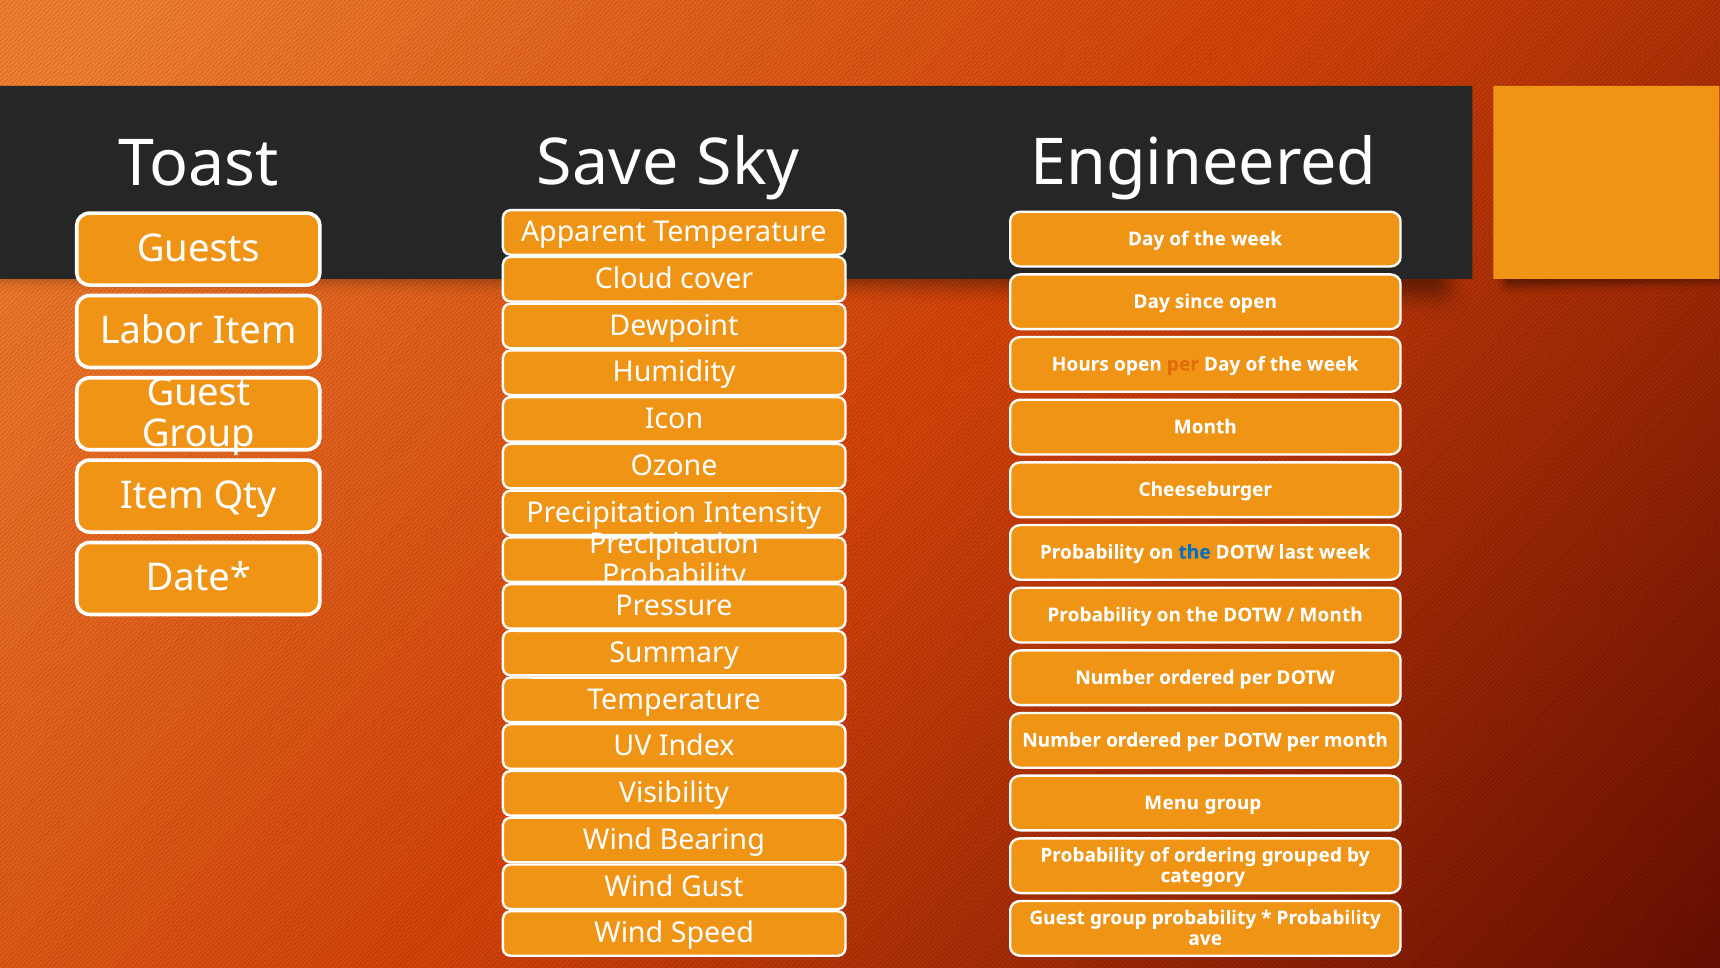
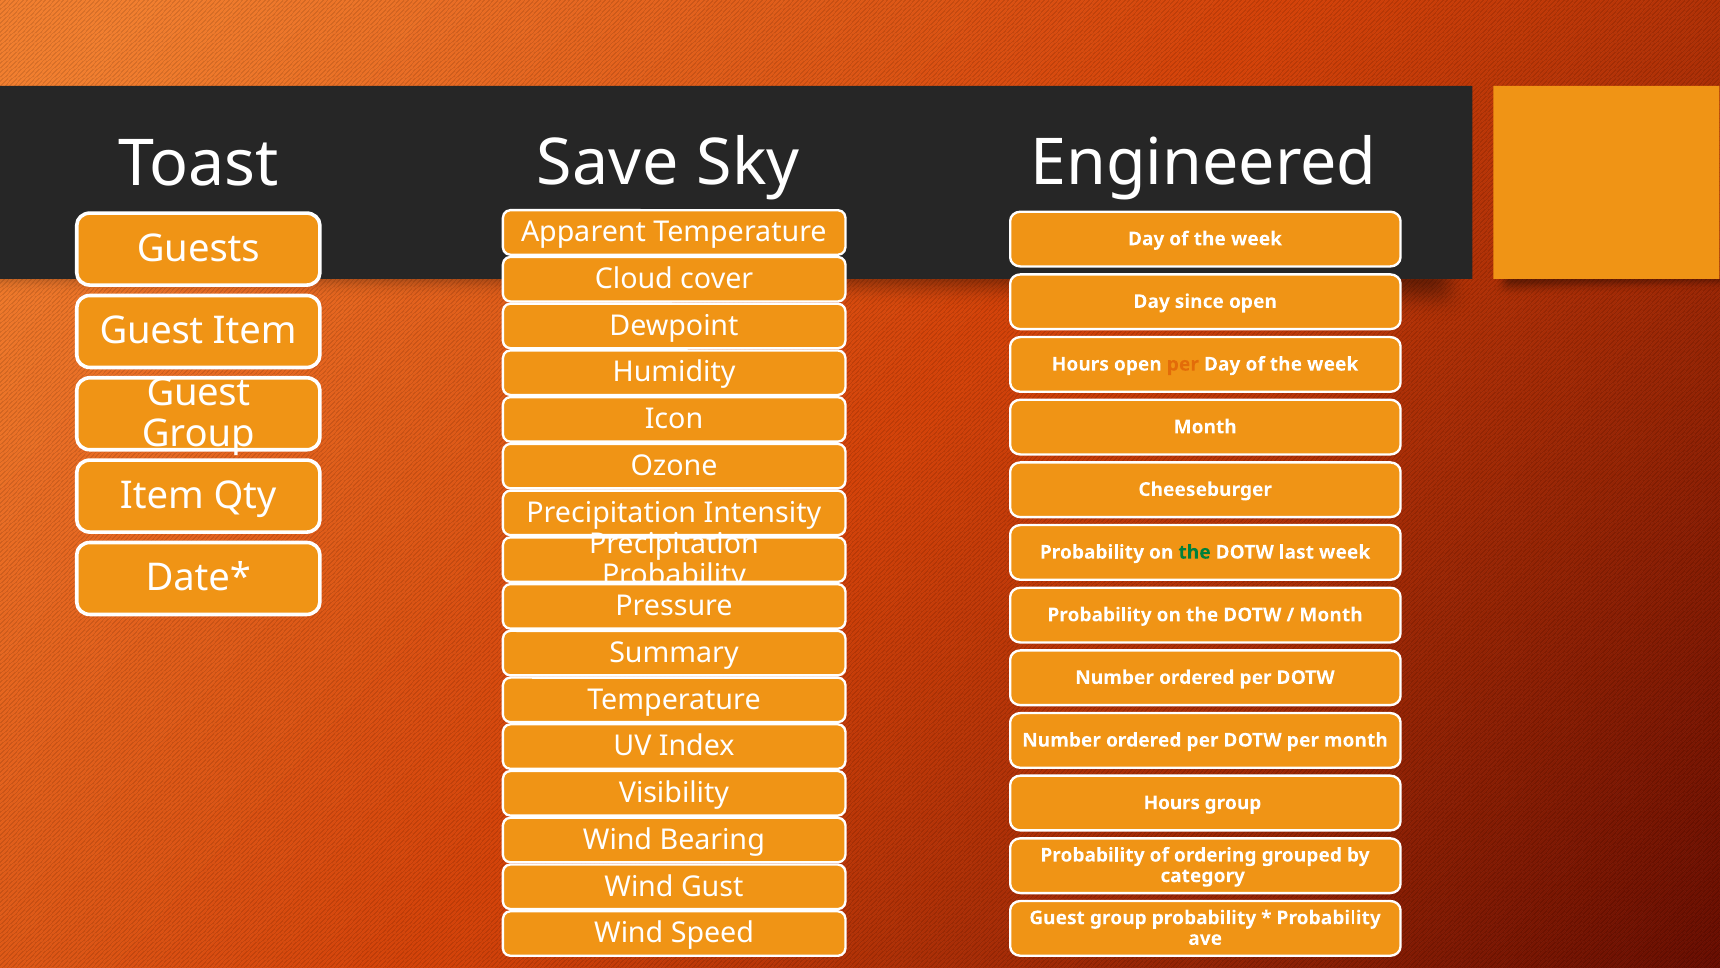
Labor: Labor -> Guest (151, 331)
the colour: blue -> green (1195, 552)
Menu: Menu -> Hours (1172, 803)
